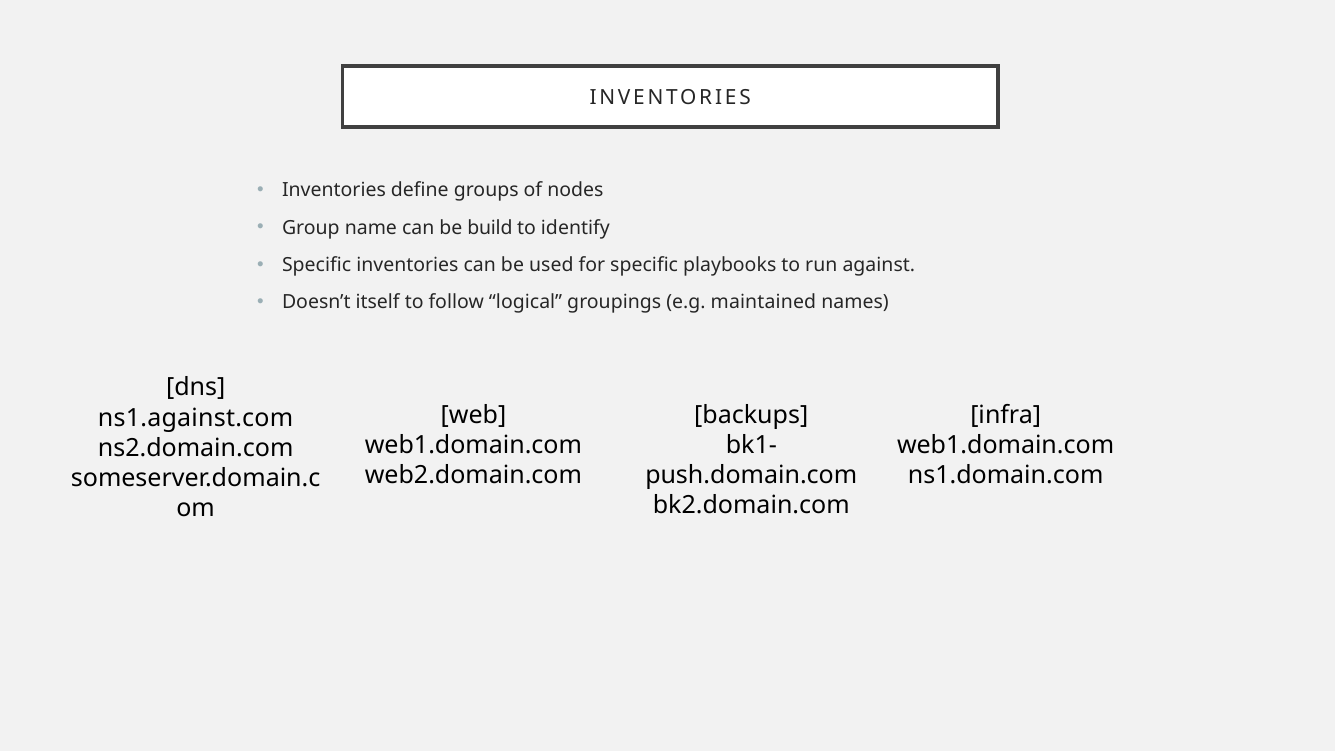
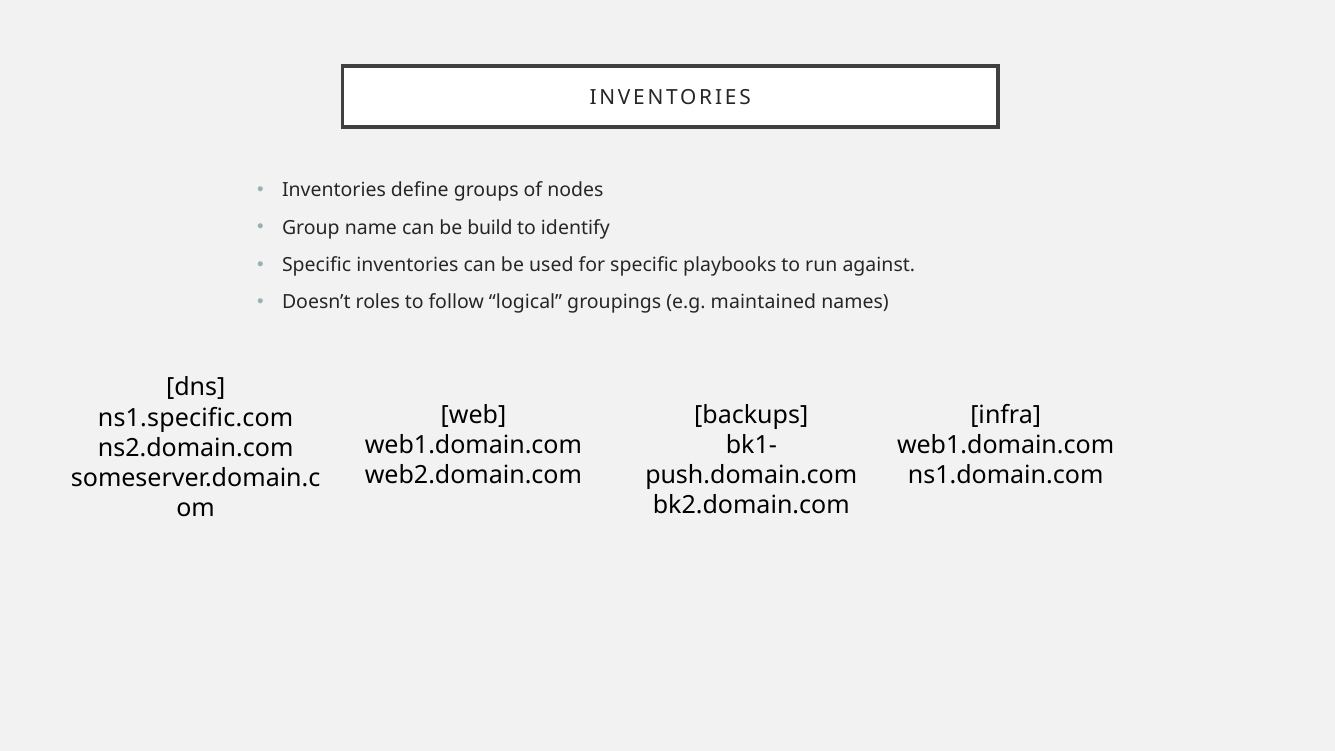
itself: itself -> roles (378, 302)
ns1.against.com: ns1.against.com -> ns1.specific.com (196, 418)
